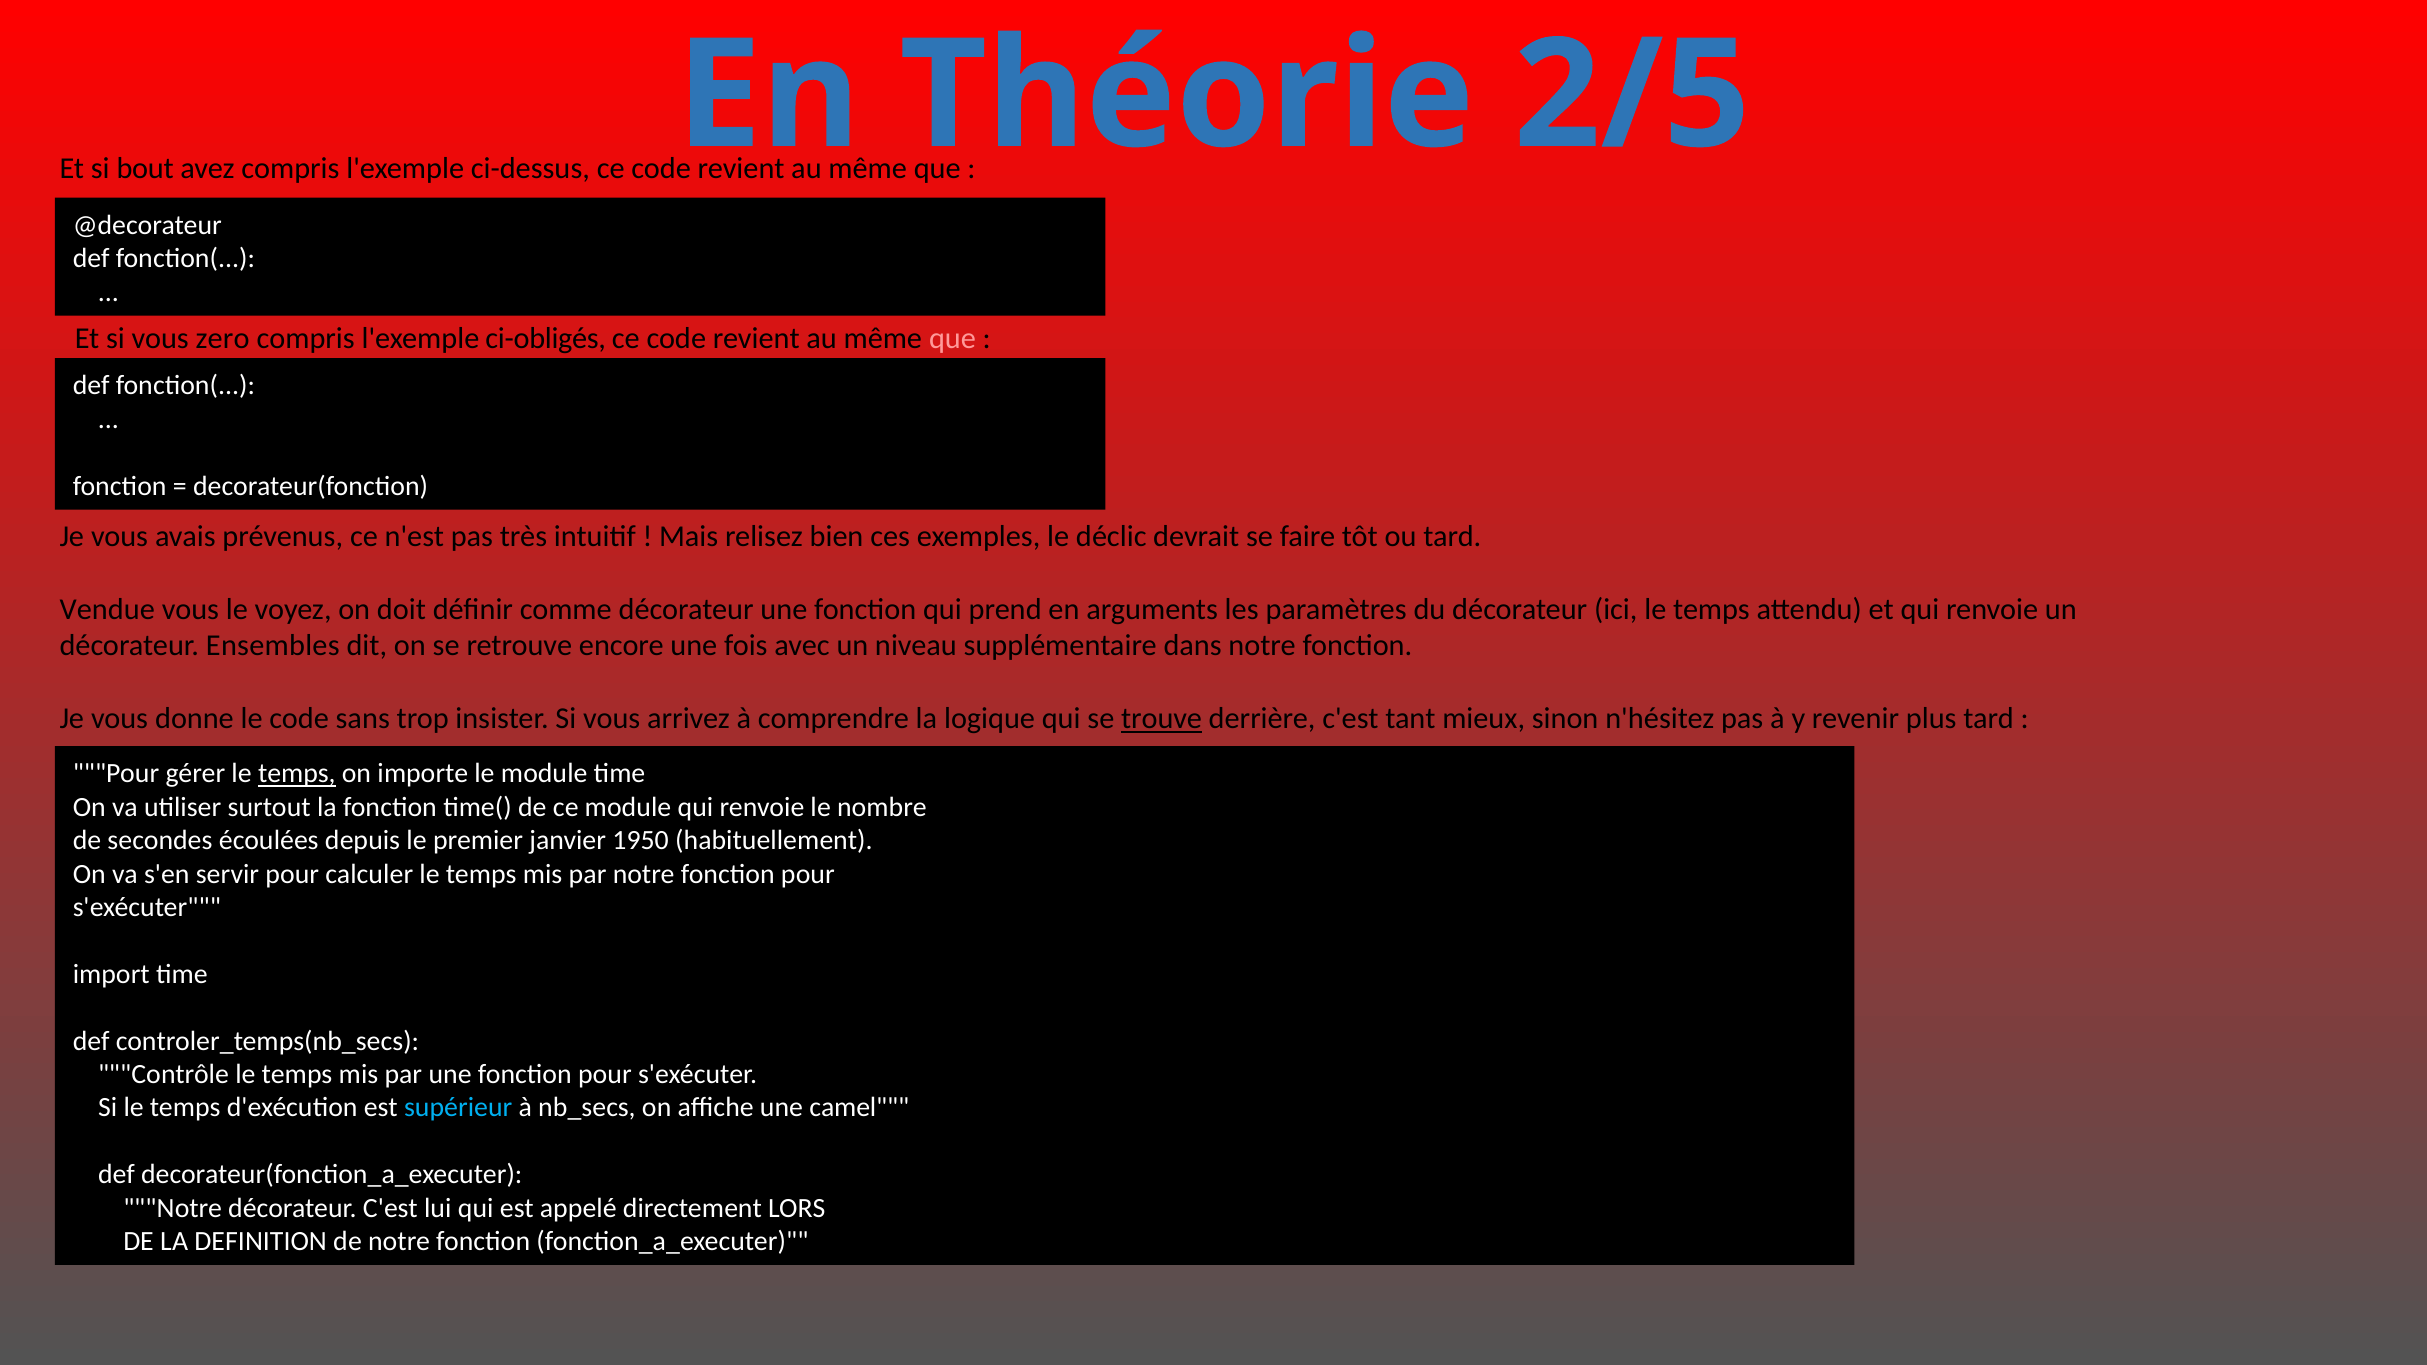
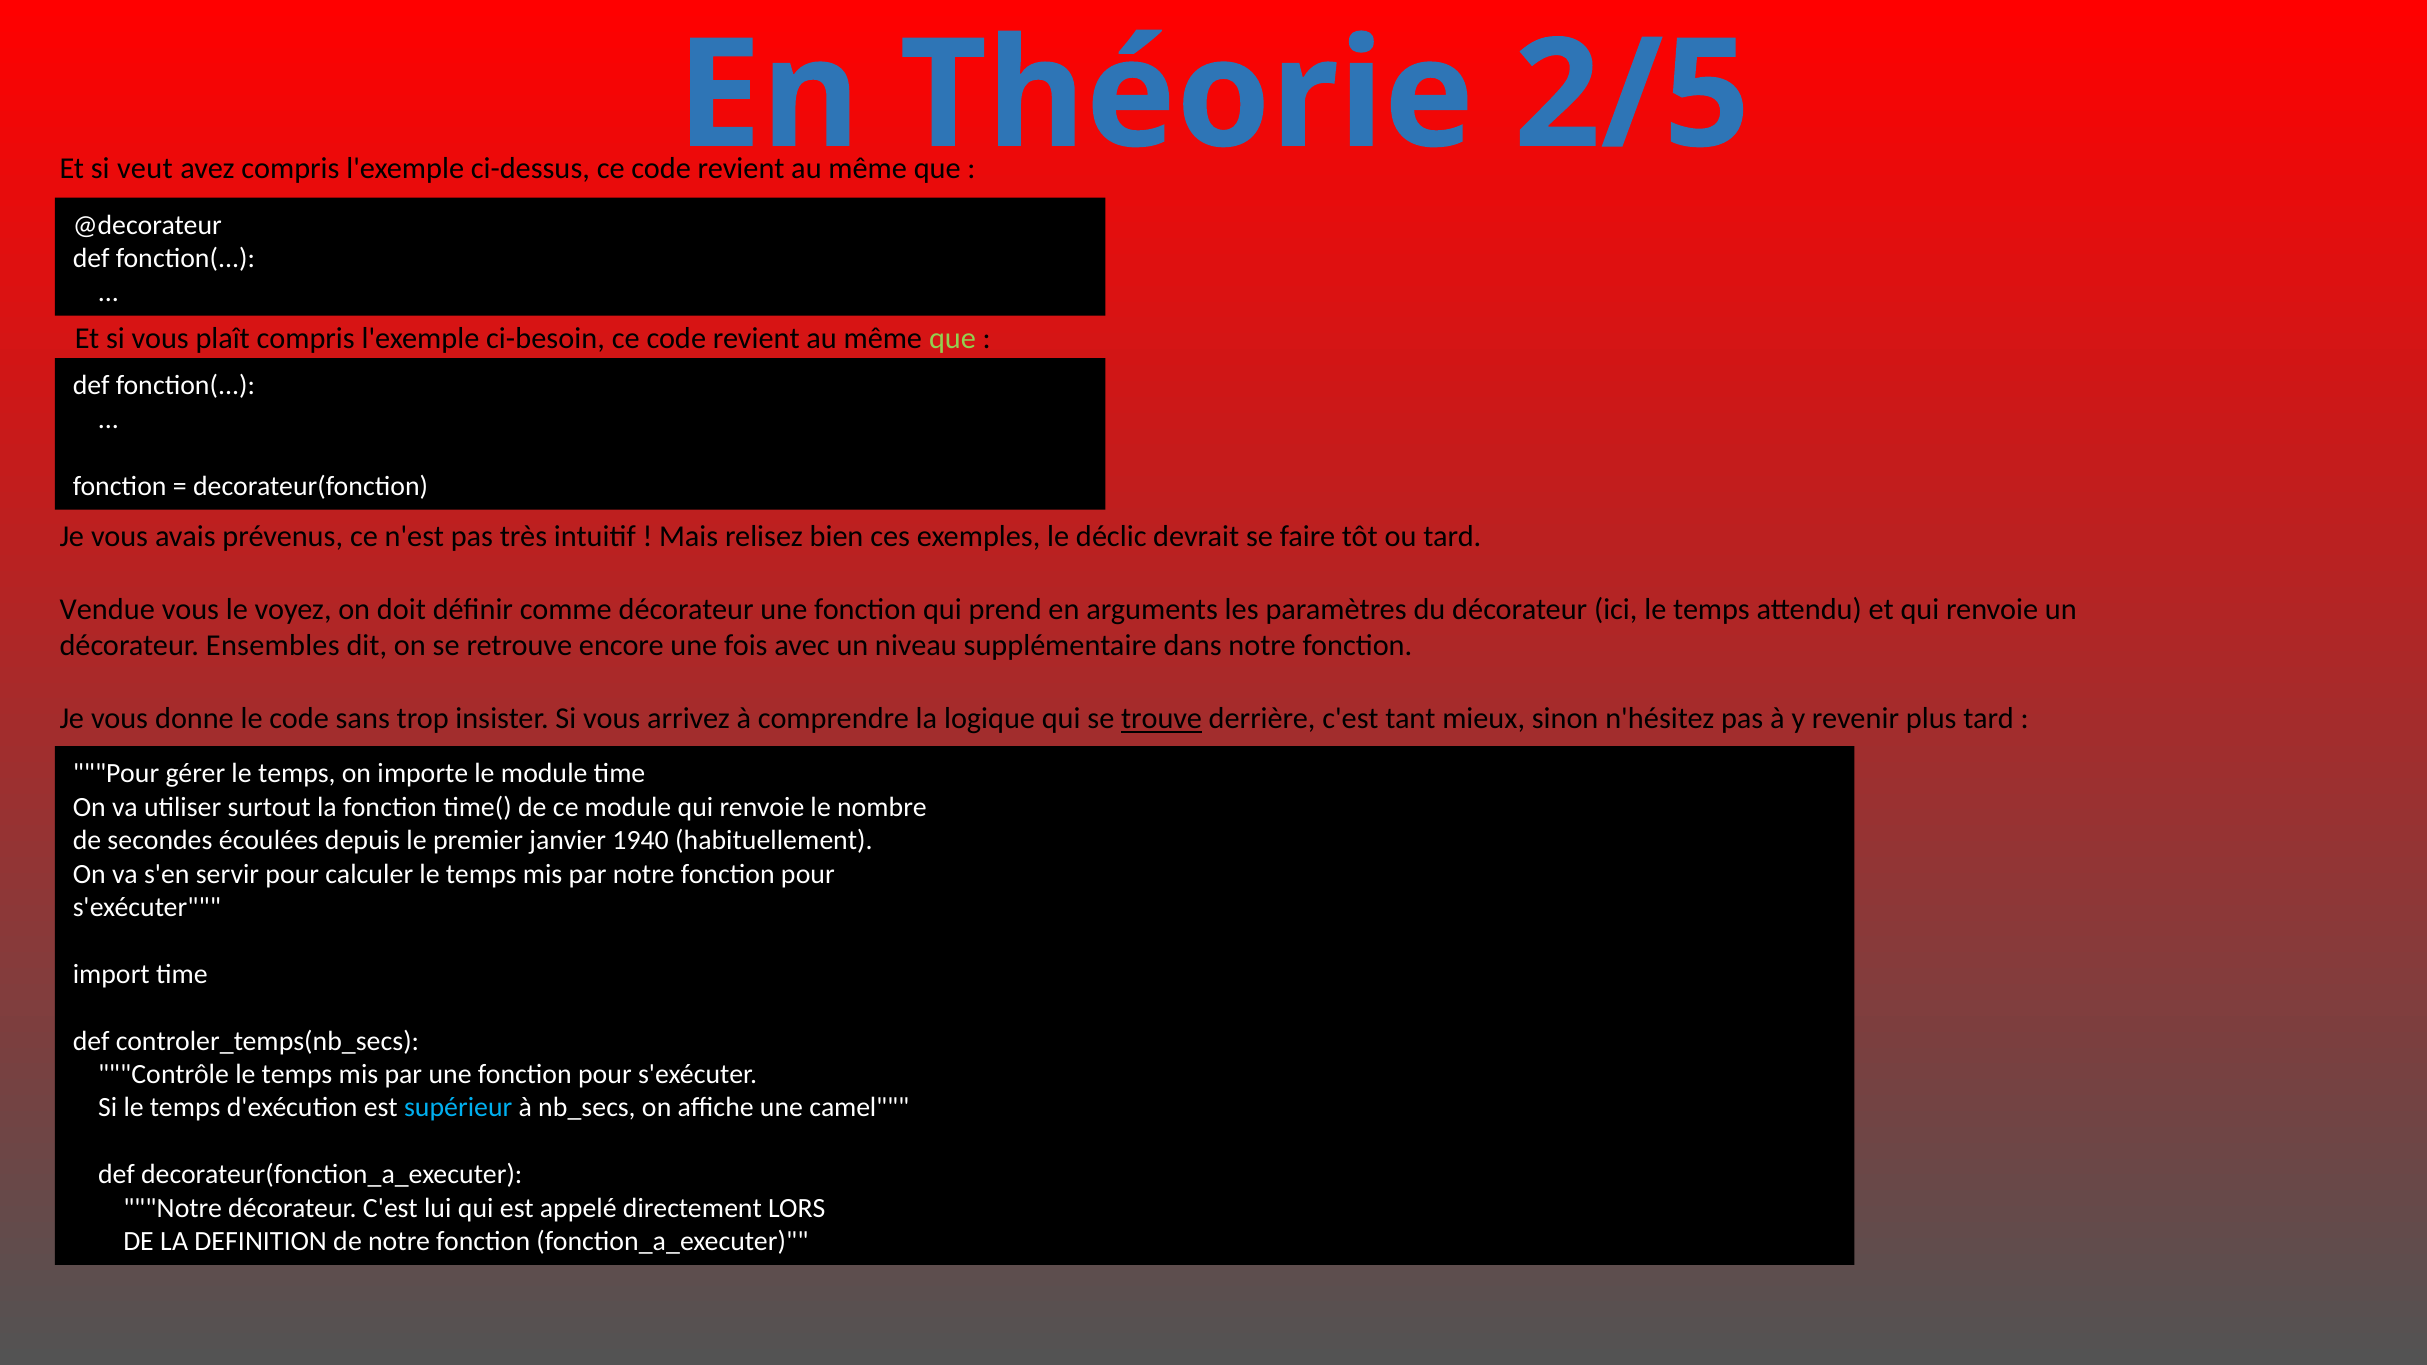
bout: bout -> veut (145, 168)
zero: zero -> plaît (223, 338)
ci-obligés: ci-obligés -> ci-besoin (546, 338)
que colour: pink -> light green (952, 338)
temps underline: present -> none (297, 774)
1950: 1950 -> 1940 (641, 841)
